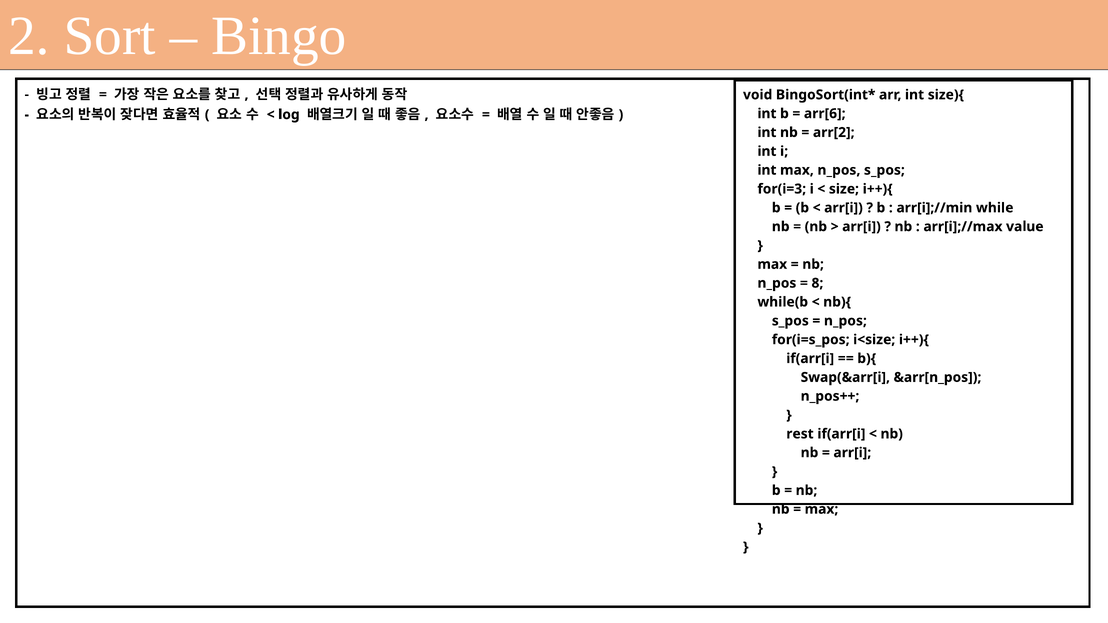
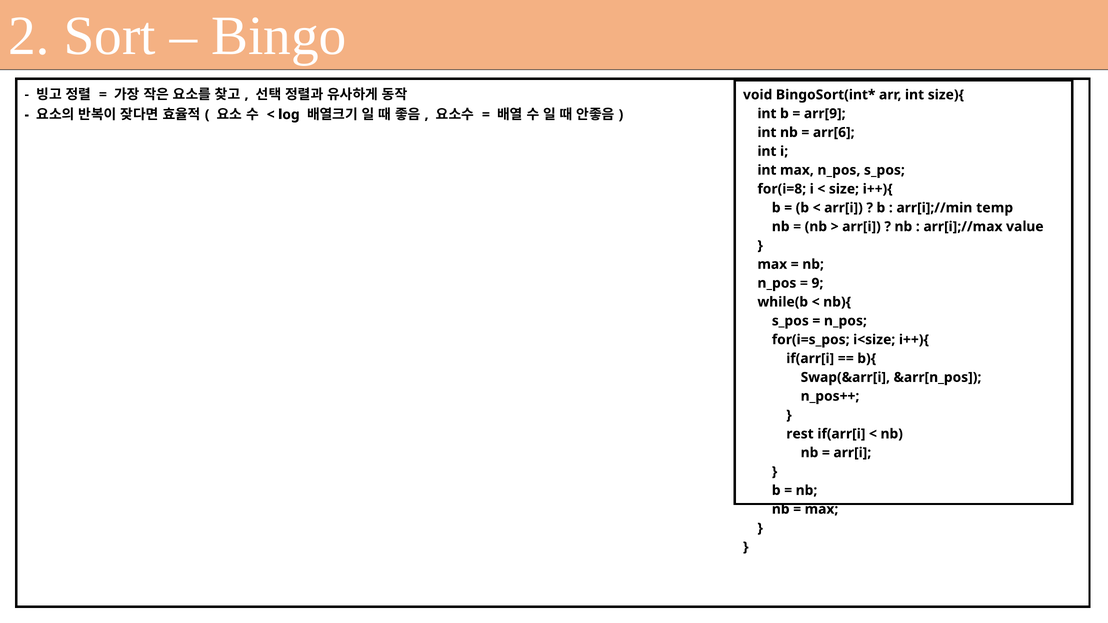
arr[6: arr[6 -> arr[9 (825, 114)
arr[2: arr[2 -> arr[6 (834, 132)
for(i=3: for(i=3 -> for(i=8 (782, 189)
while: while -> temp (995, 208)
8: 8 -> 9 (817, 283)
